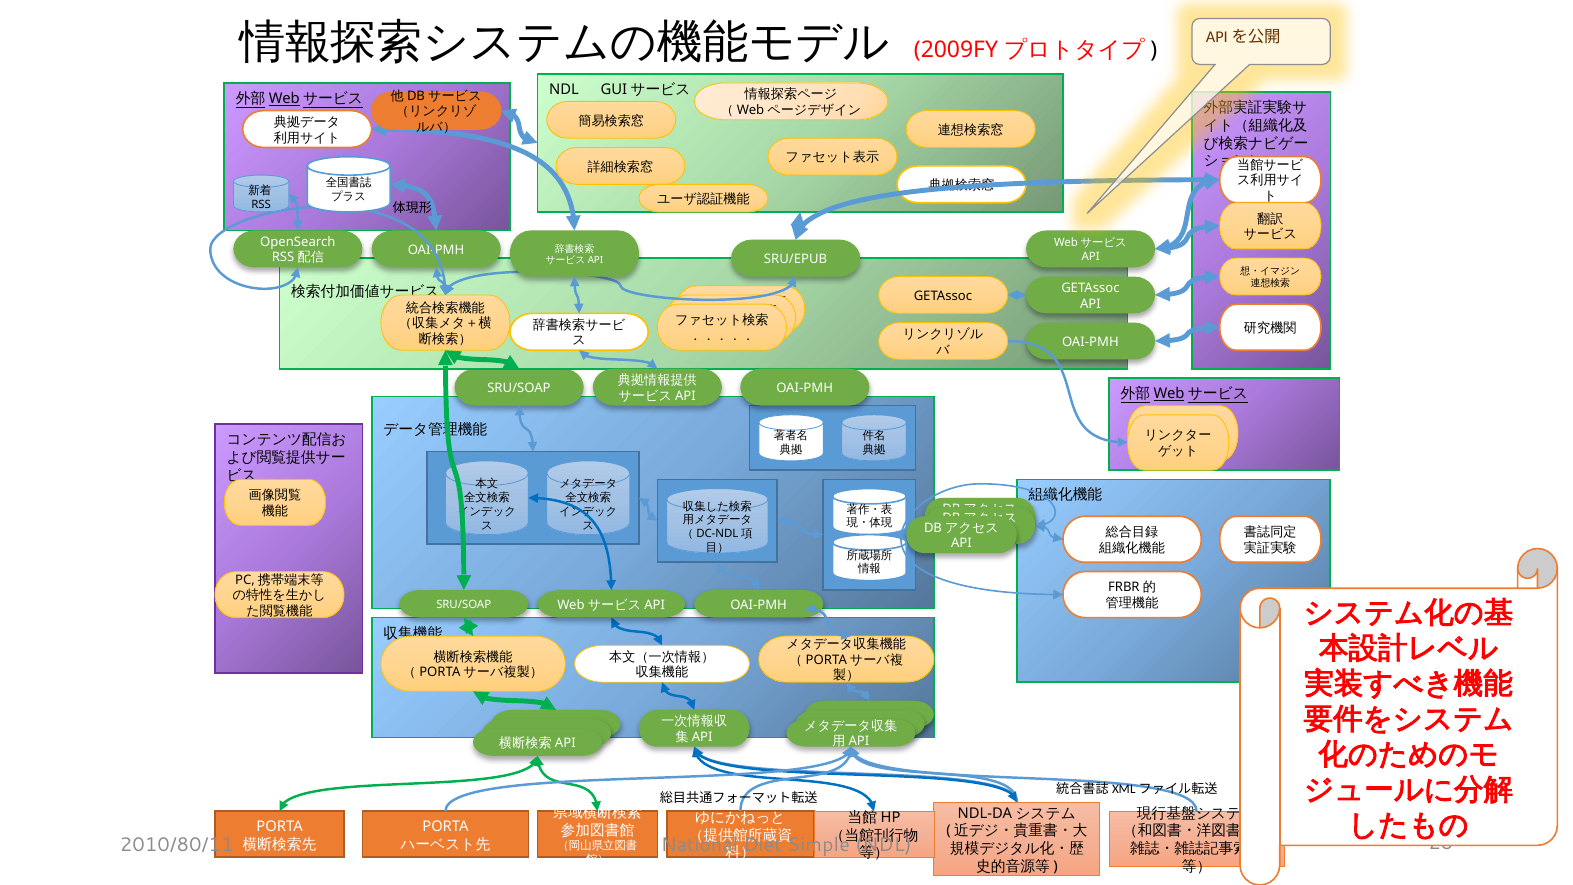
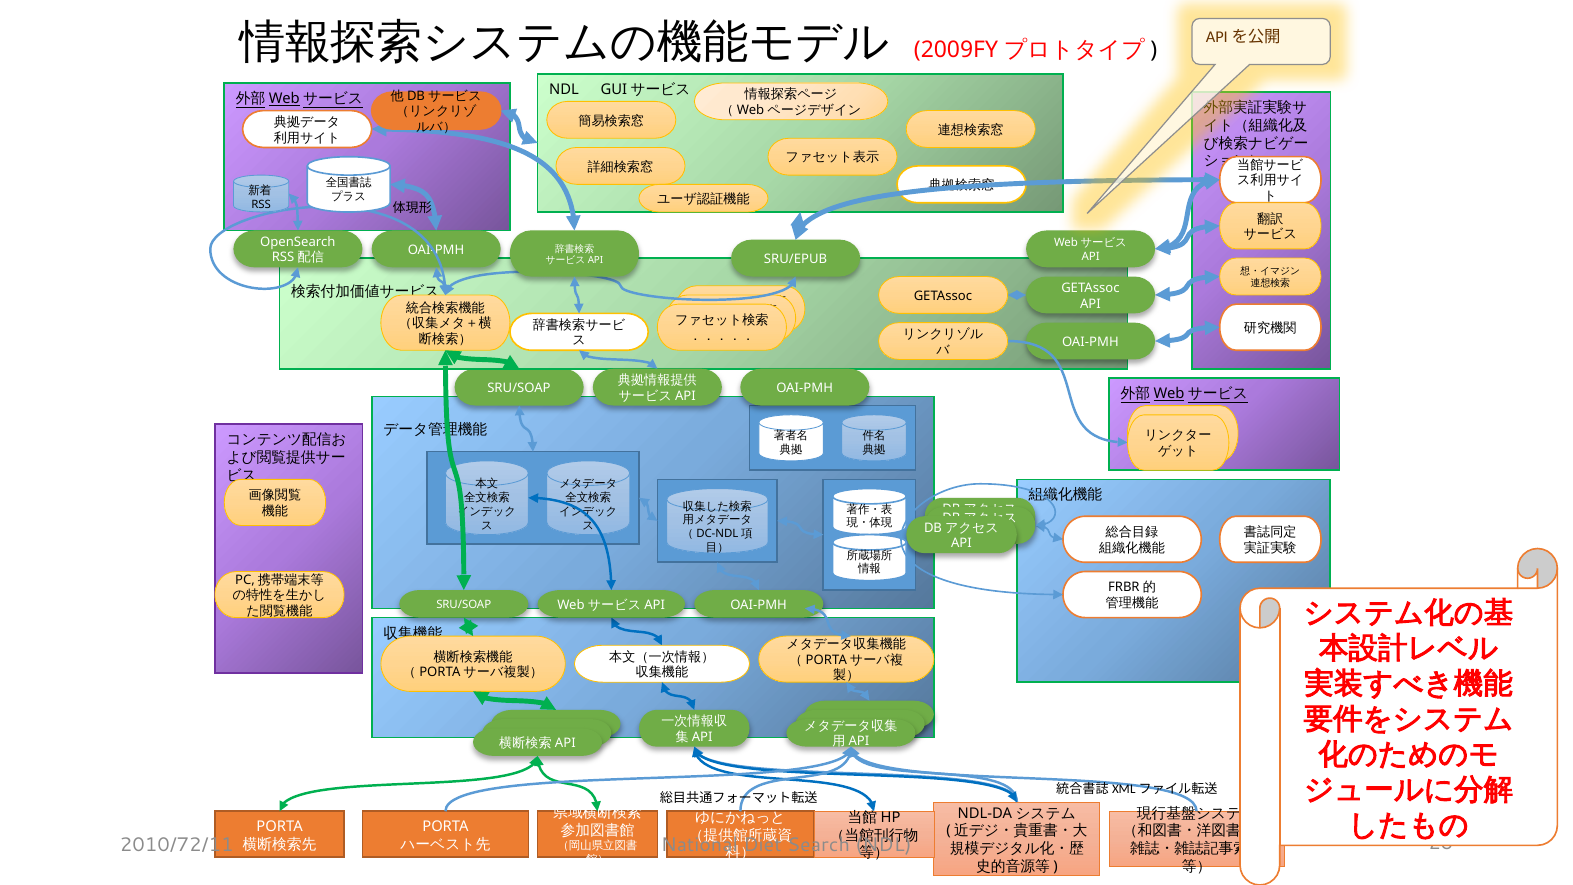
2010/80/11: 2010/80/11 -> 2010/72/11 (177, 845)
Simple: Simple -> Search (819, 845)
